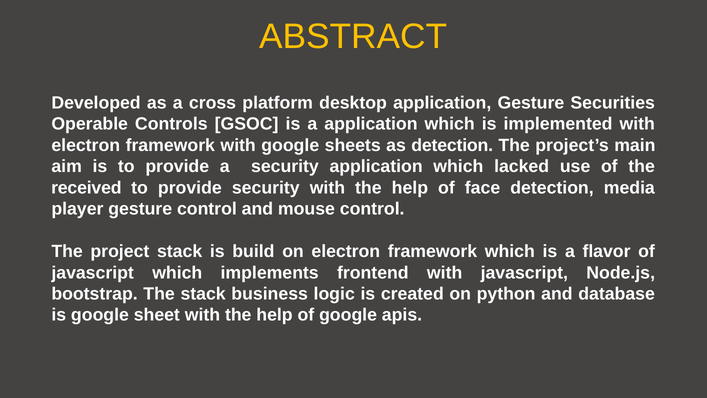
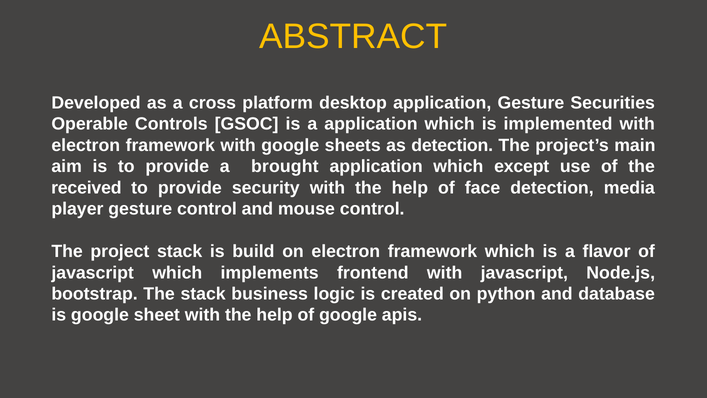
a security: security -> brought (285, 166)
lacked: lacked -> except (522, 166)
